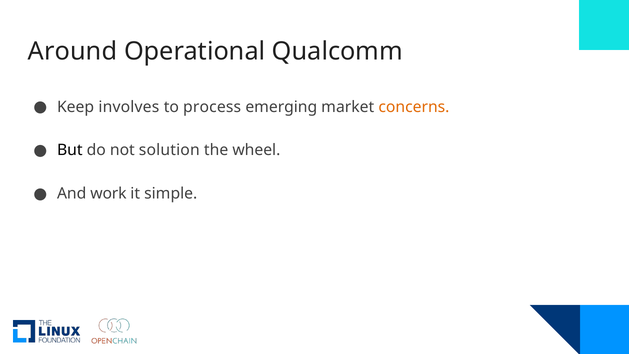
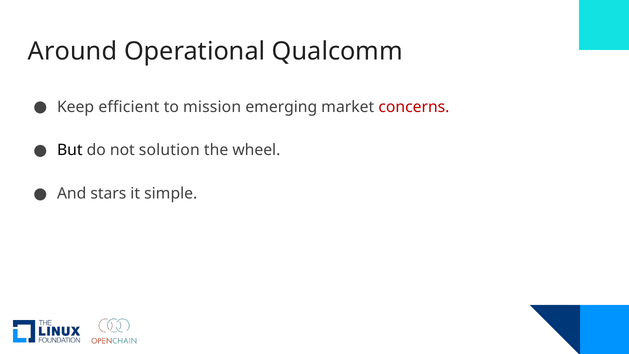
involves: involves -> efficient (129, 107)
process: process -> mission (212, 107)
concerns colour: orange -> red (414, 107)
work: work -> stars (108, 194)
